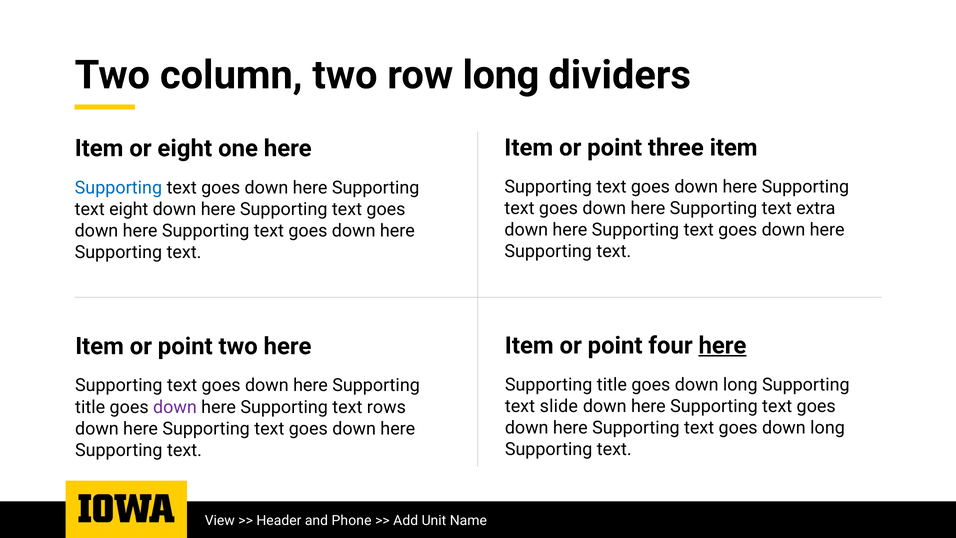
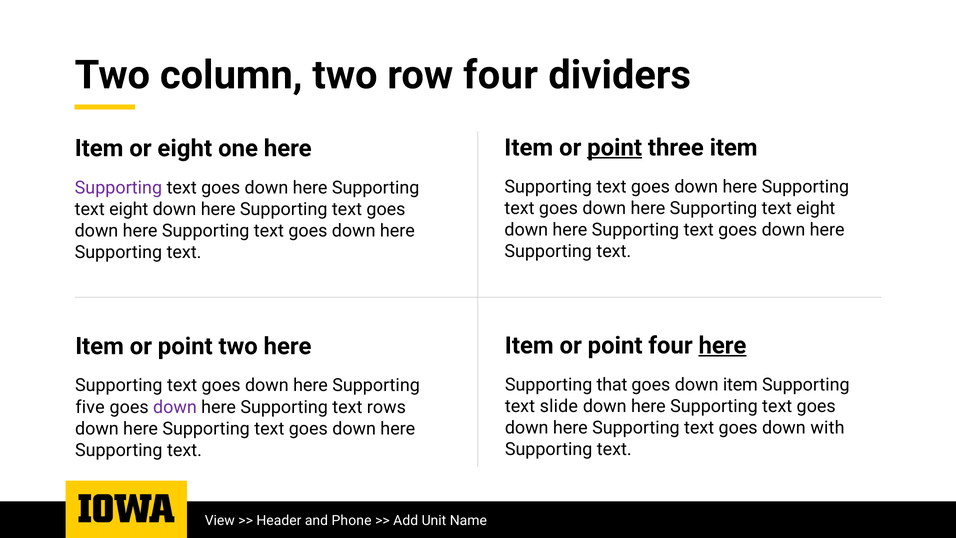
row long: long -> four (500, 75)
point underline: none -> present (615, 148)
Supporting colour: blue -> purple (118, 188)
extra: extra -> eight (816, 208)
title: title -> that (612, 385)
long: long -> item (740, 385)
title: title -> five (90, 407)
text goes down long: long -> with (827, 428)
